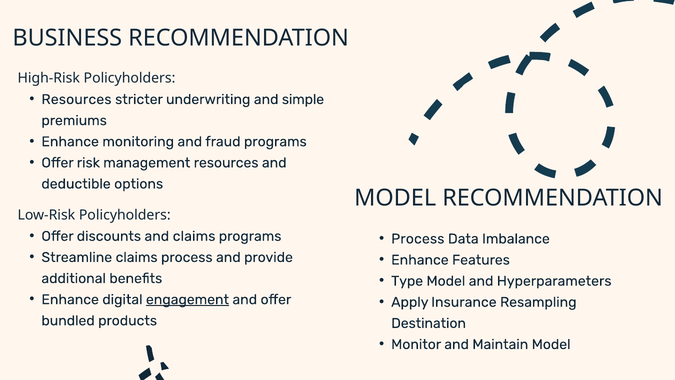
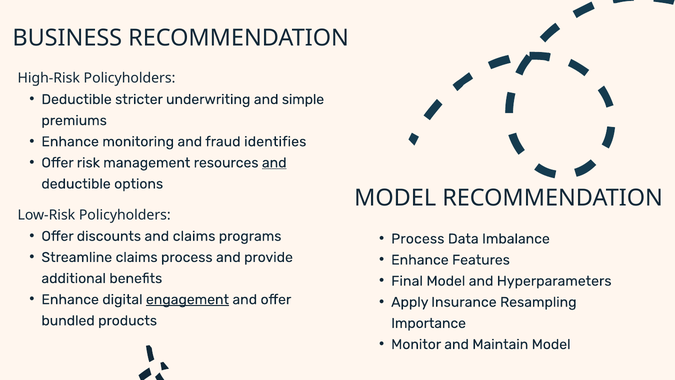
Resources: Resources -> Deductible (77, 99)
fraud programs: programs -> identifies (275, 142)
and underline: none -> present (274, 163)
Type: Type -> Final (407, 281)
Destination: Destination -> Importance (429, 323)
